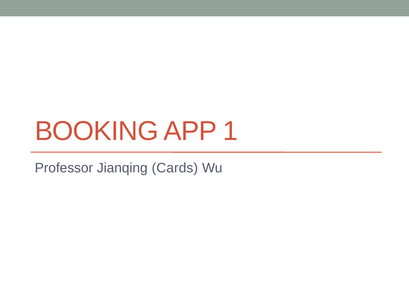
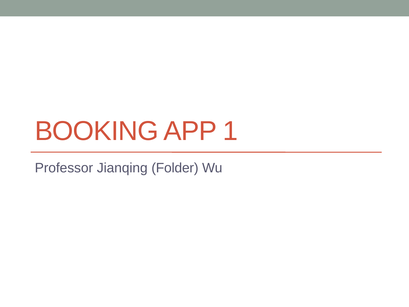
Cards: Cards -> Folder (175, 168)
